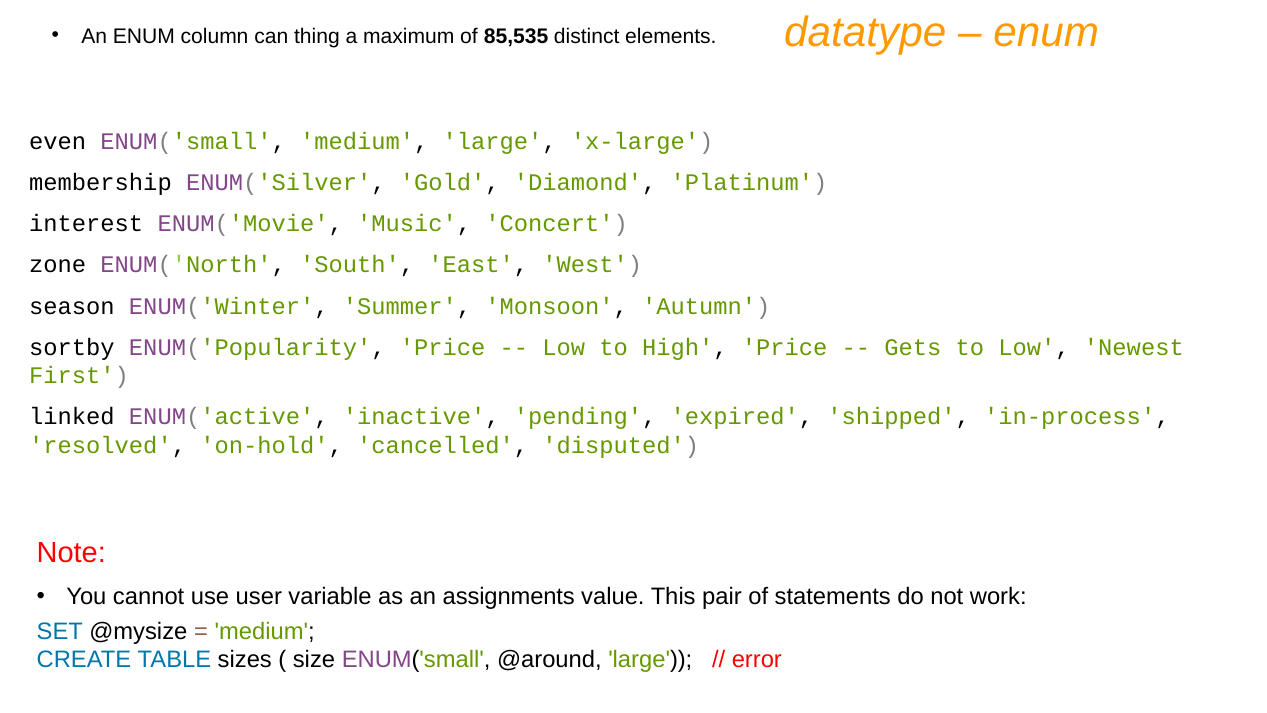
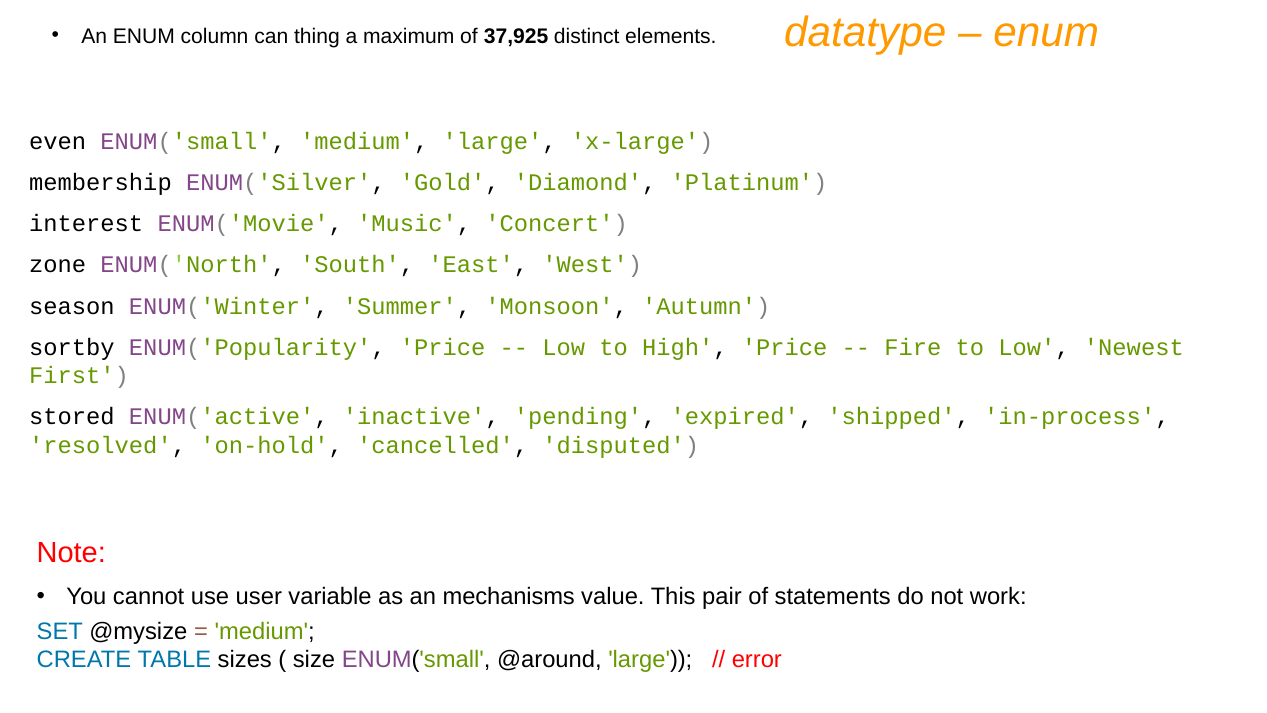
85,535: 85,535 -> 37,925 (516, 36)
Gets: Gets -> Fire (913, 347)
linked: linked -> stored (72, 417)
assignments: assignments -> mechanisms (509, 596)
